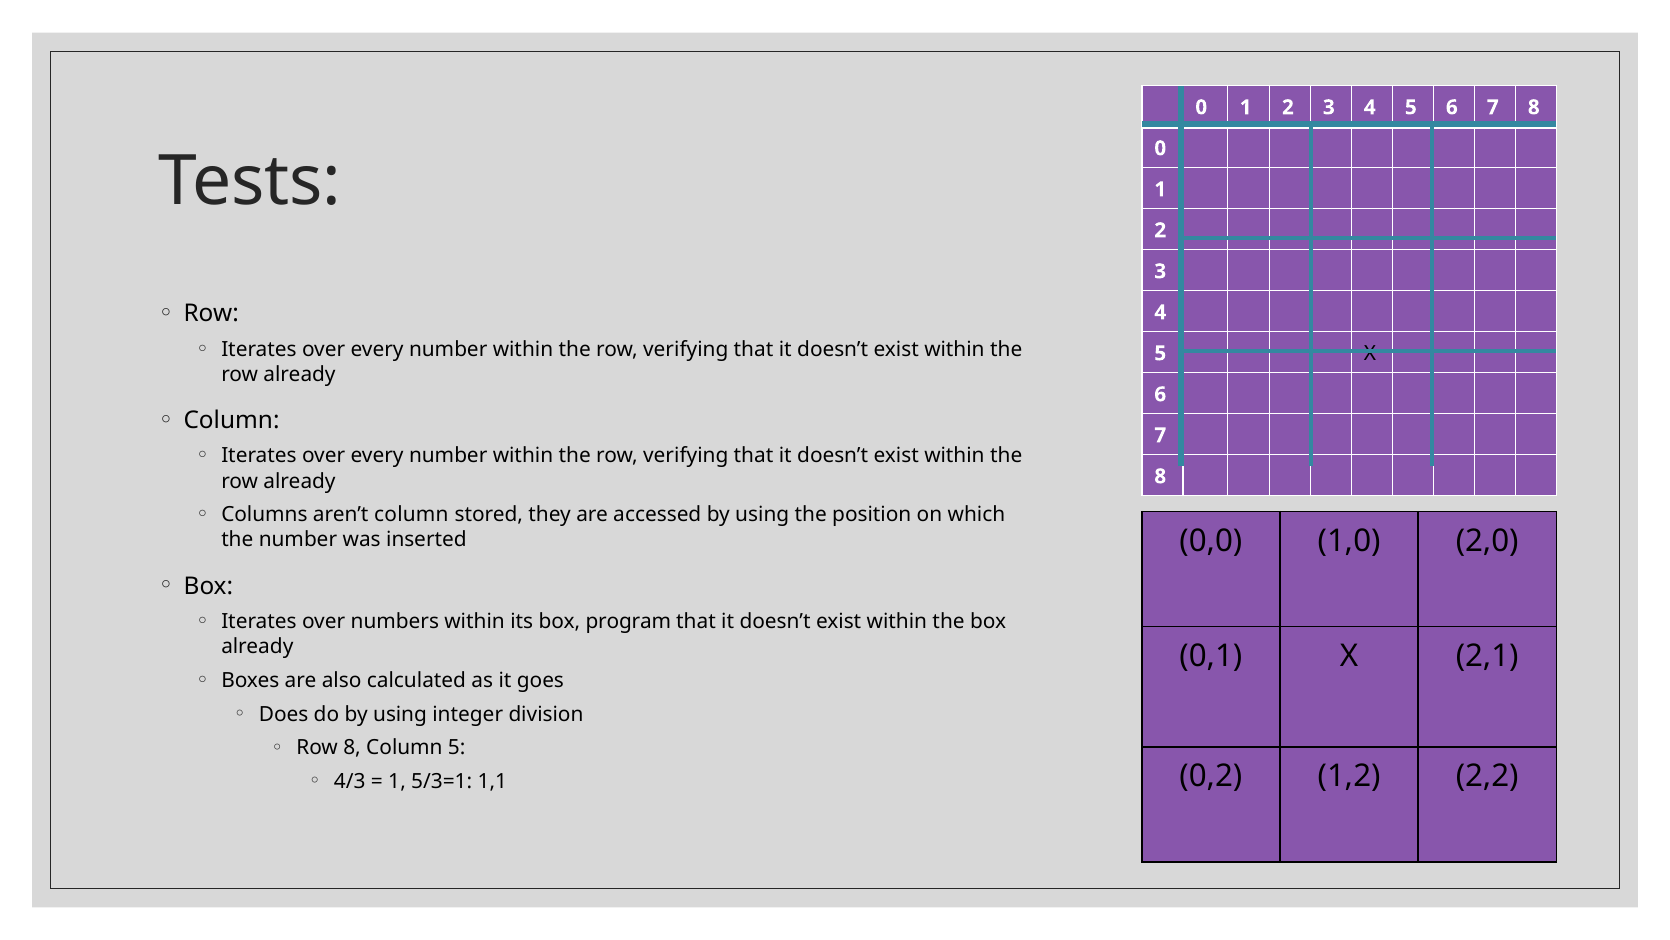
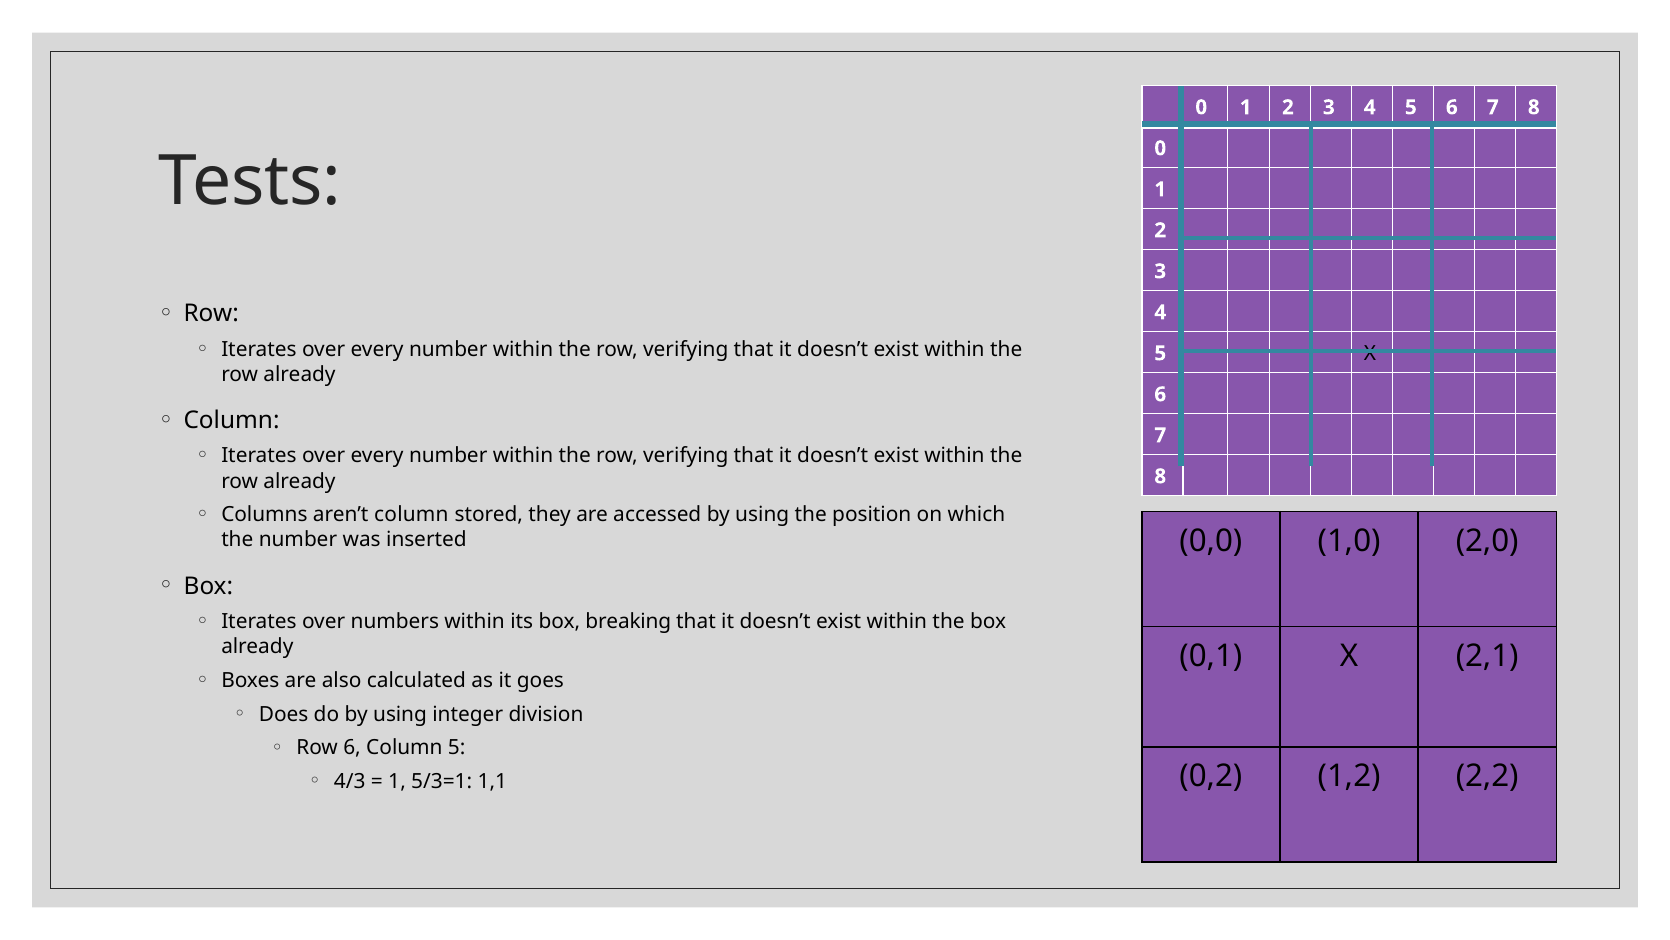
program: program -> breaking (628, 621)
Row 8: 8 -> 6 (352, 747)
